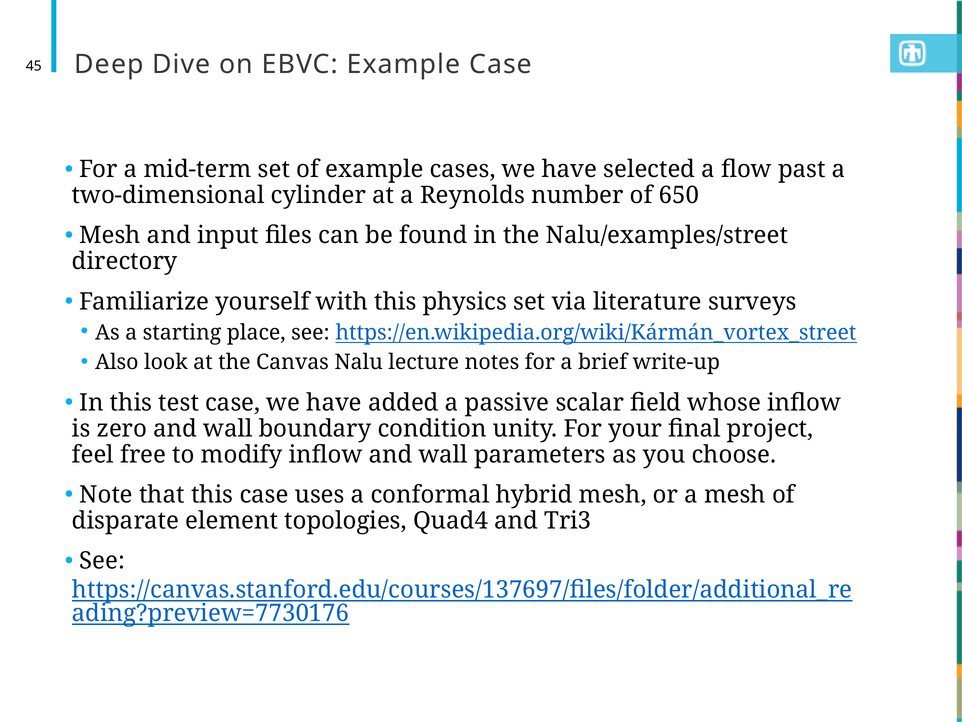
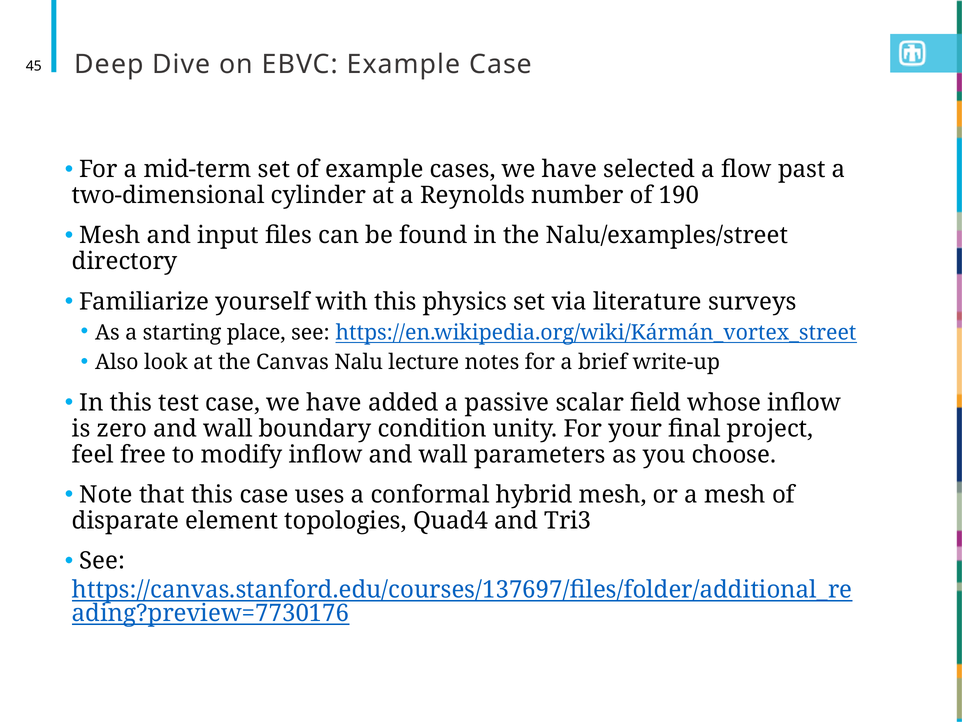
650: 650 -> 190 (679, 195)
